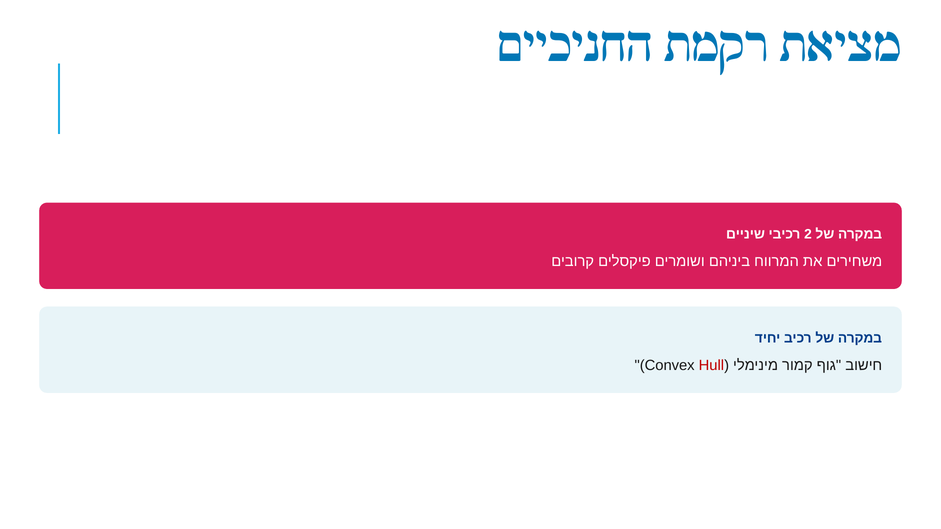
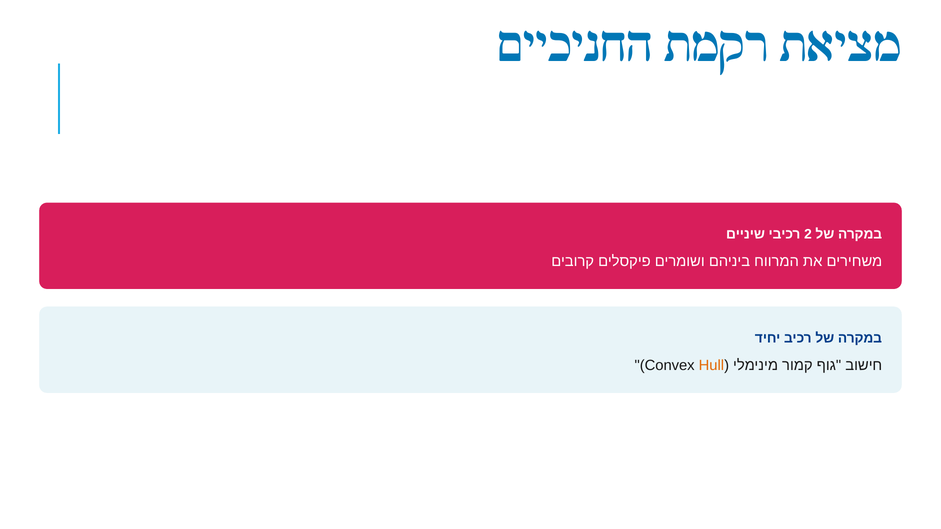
Hull colour: red -> orange (711, 366)
